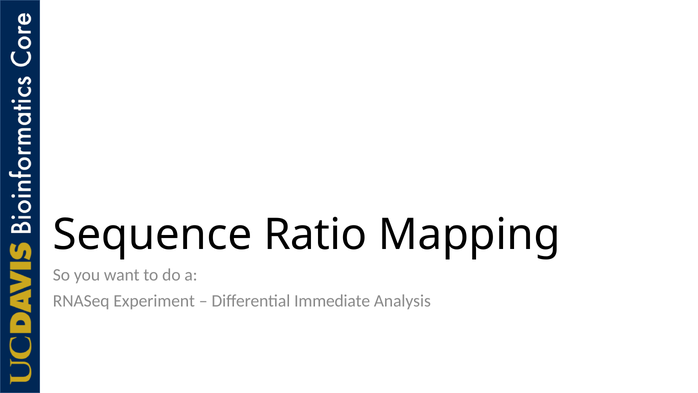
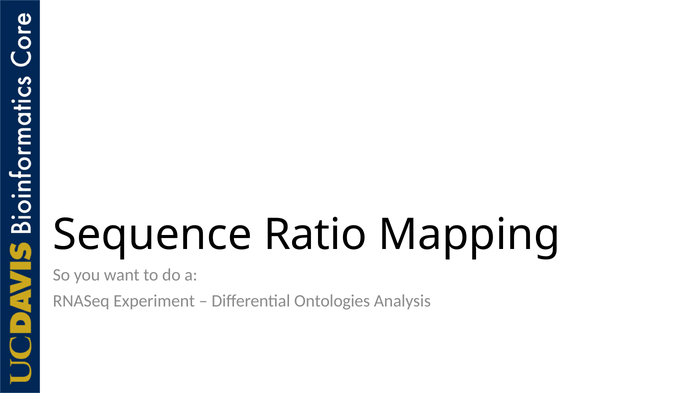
Immediate: Immediate -> Ontologies (332, 301)
